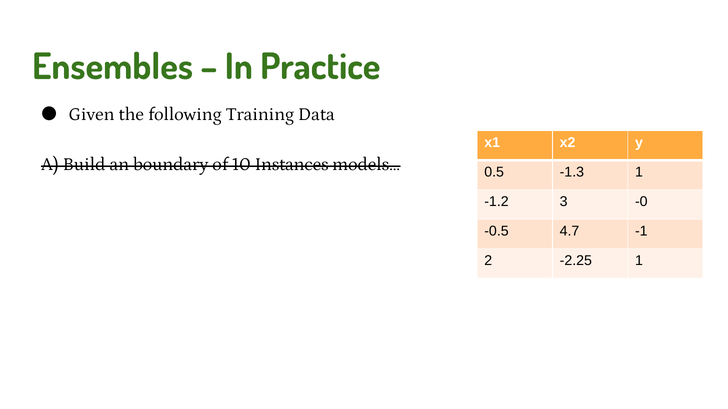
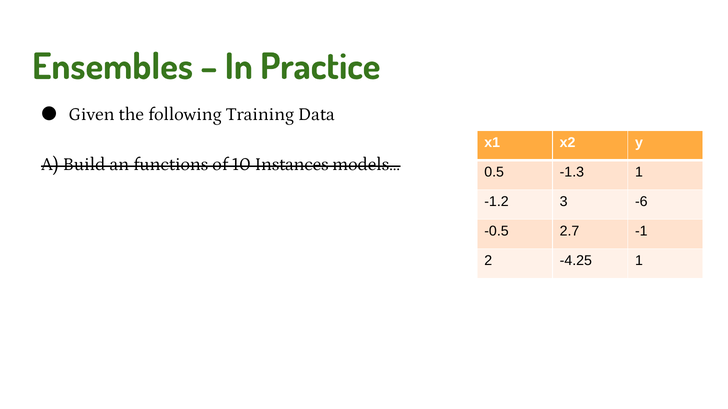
boundary: boundary -> functions (171, 165)
-0: -0 -> -6 (641, 202)
4.7: 4.7 -> 2.7 (570, 231)
-2.25: -2.25 -> -4.25 (576, 261)
